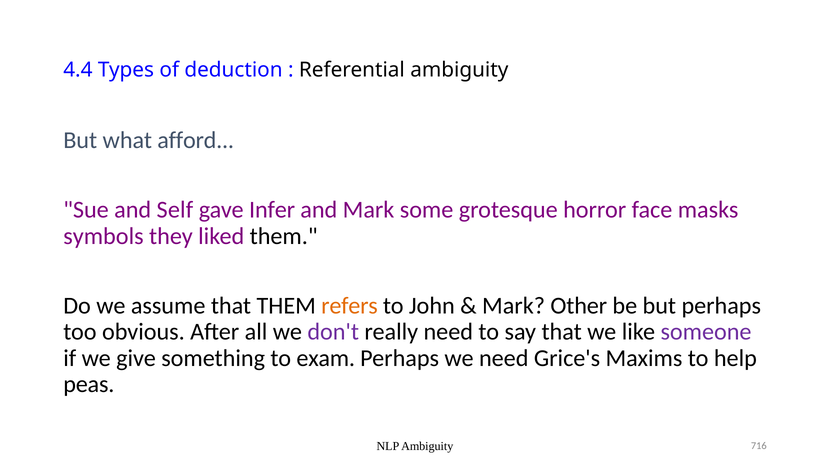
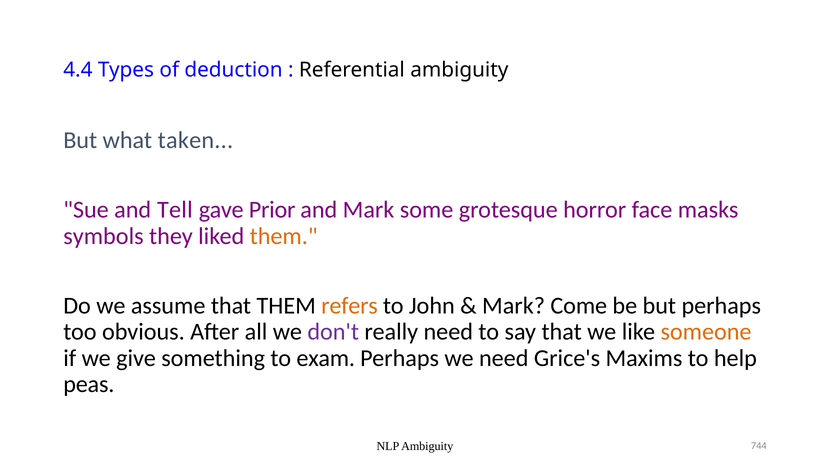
afford: afford -> taken (195, 140)
Self: Self -> Tell (175, 210)
Infer: Infer -> Prior (272, 210)
them colour: black -> orange (284, 236)
Other: Other -> Come (579, 306)
someone colour: purple -> orange (706, 332)
716: 716 -> 744 (759, 446)
